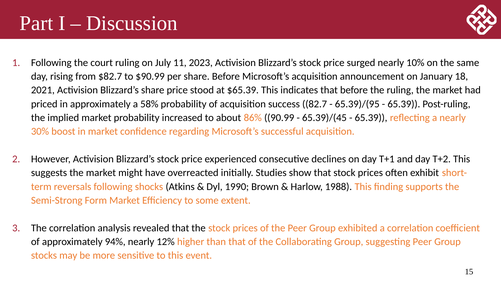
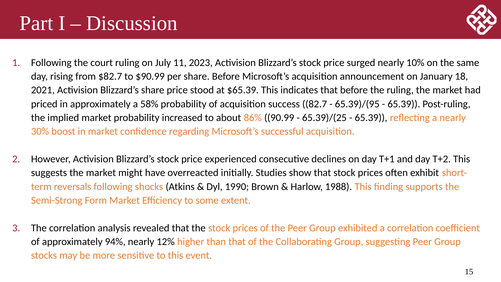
65.39)/(45: 65.39)/(45 -> 65.39)/(25 (324, 118)
